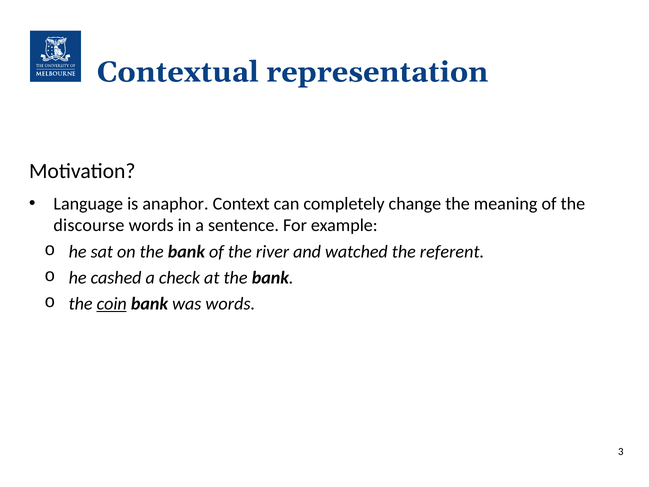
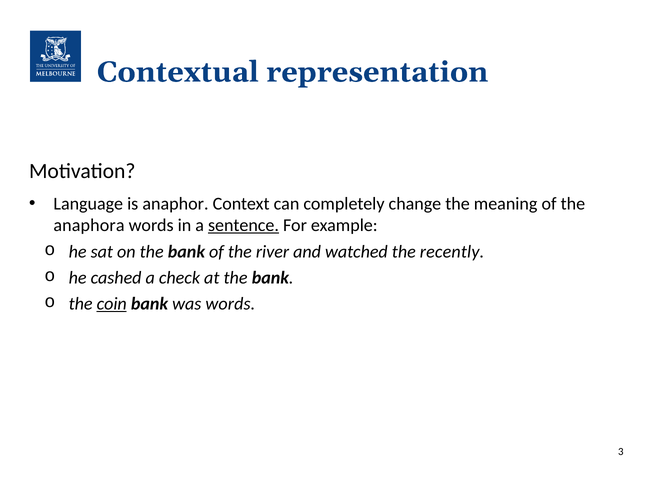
discourse: discourse -> anaphora (89, 225)
sentence underline: none -> present (243, 225)
referent: referent -> recently (452, 251)
